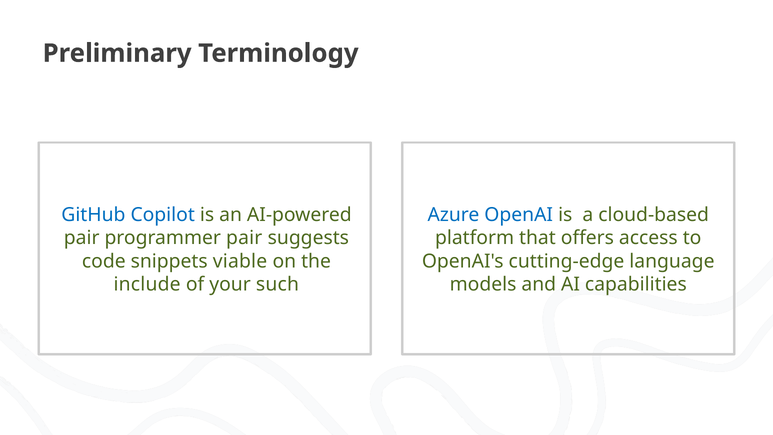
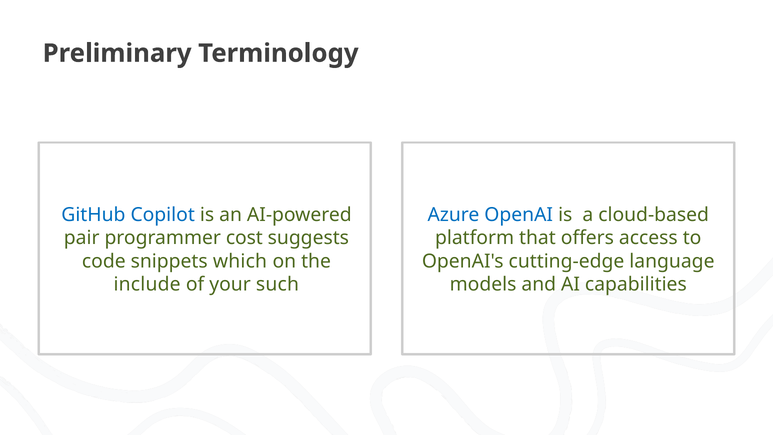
programmer pair: pair -> cost (244, 238)
viable: viable -> which (240, 261)
